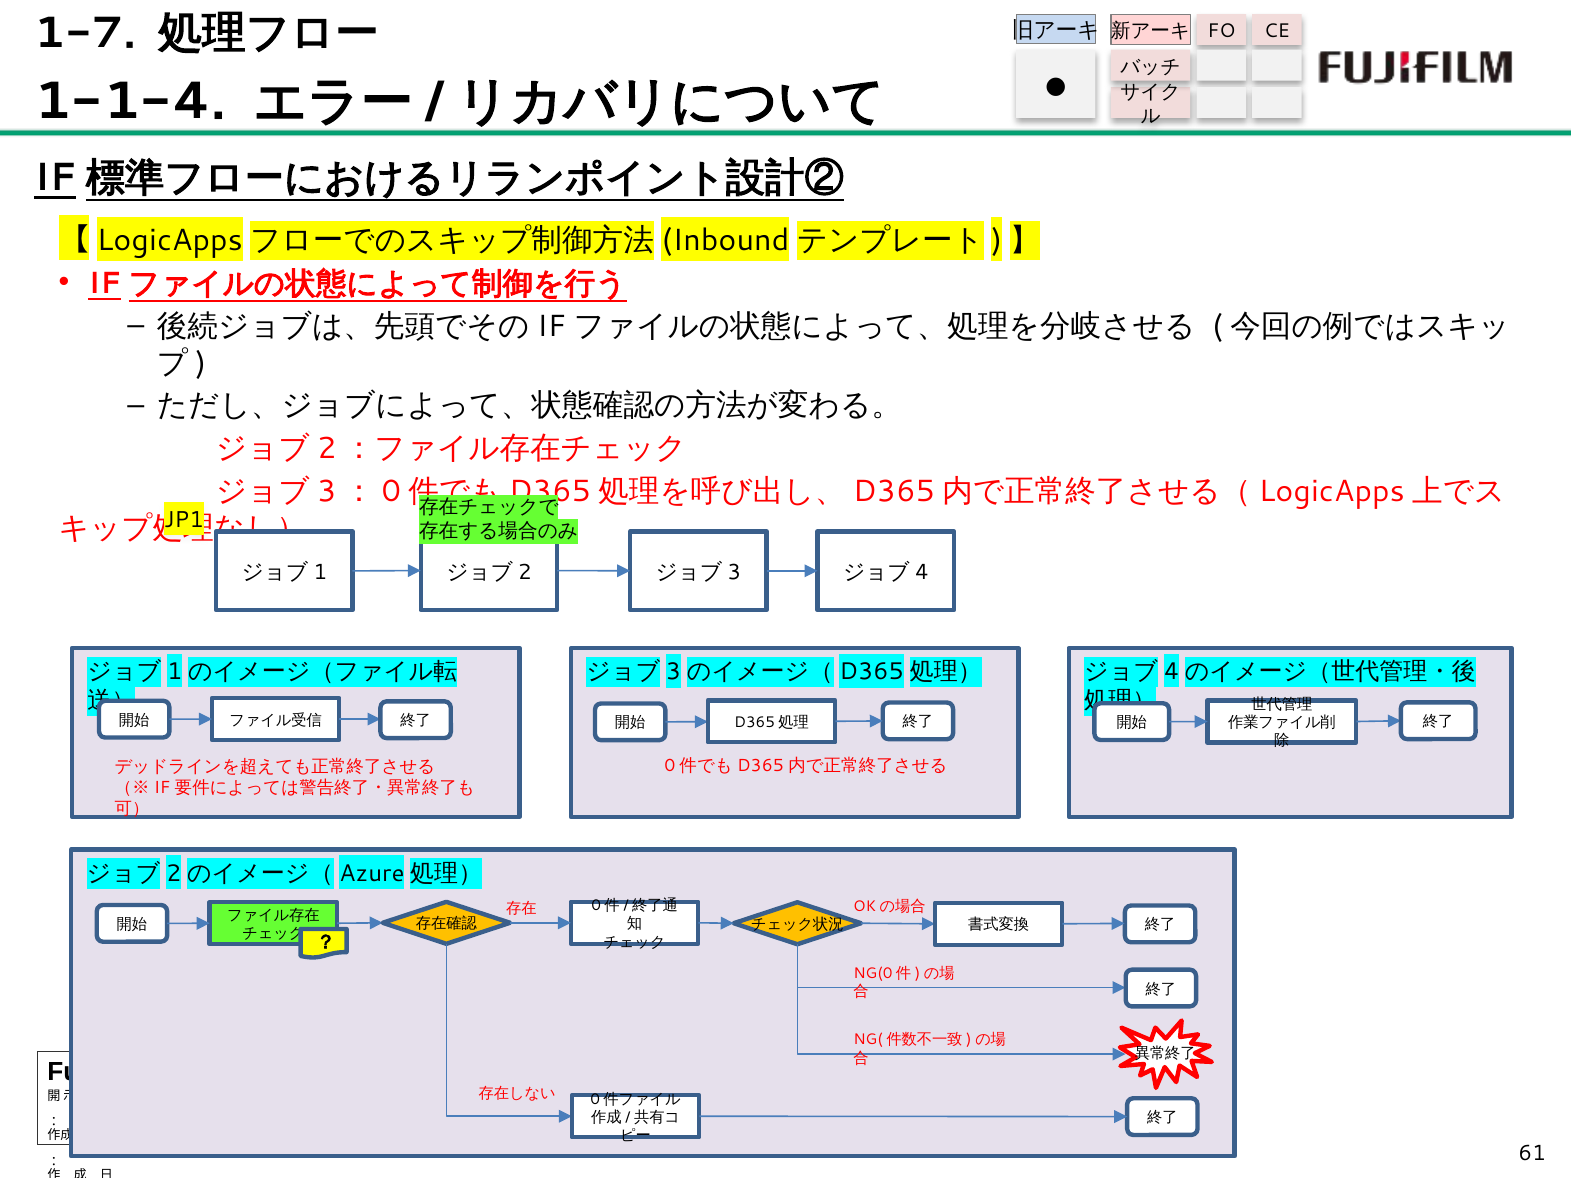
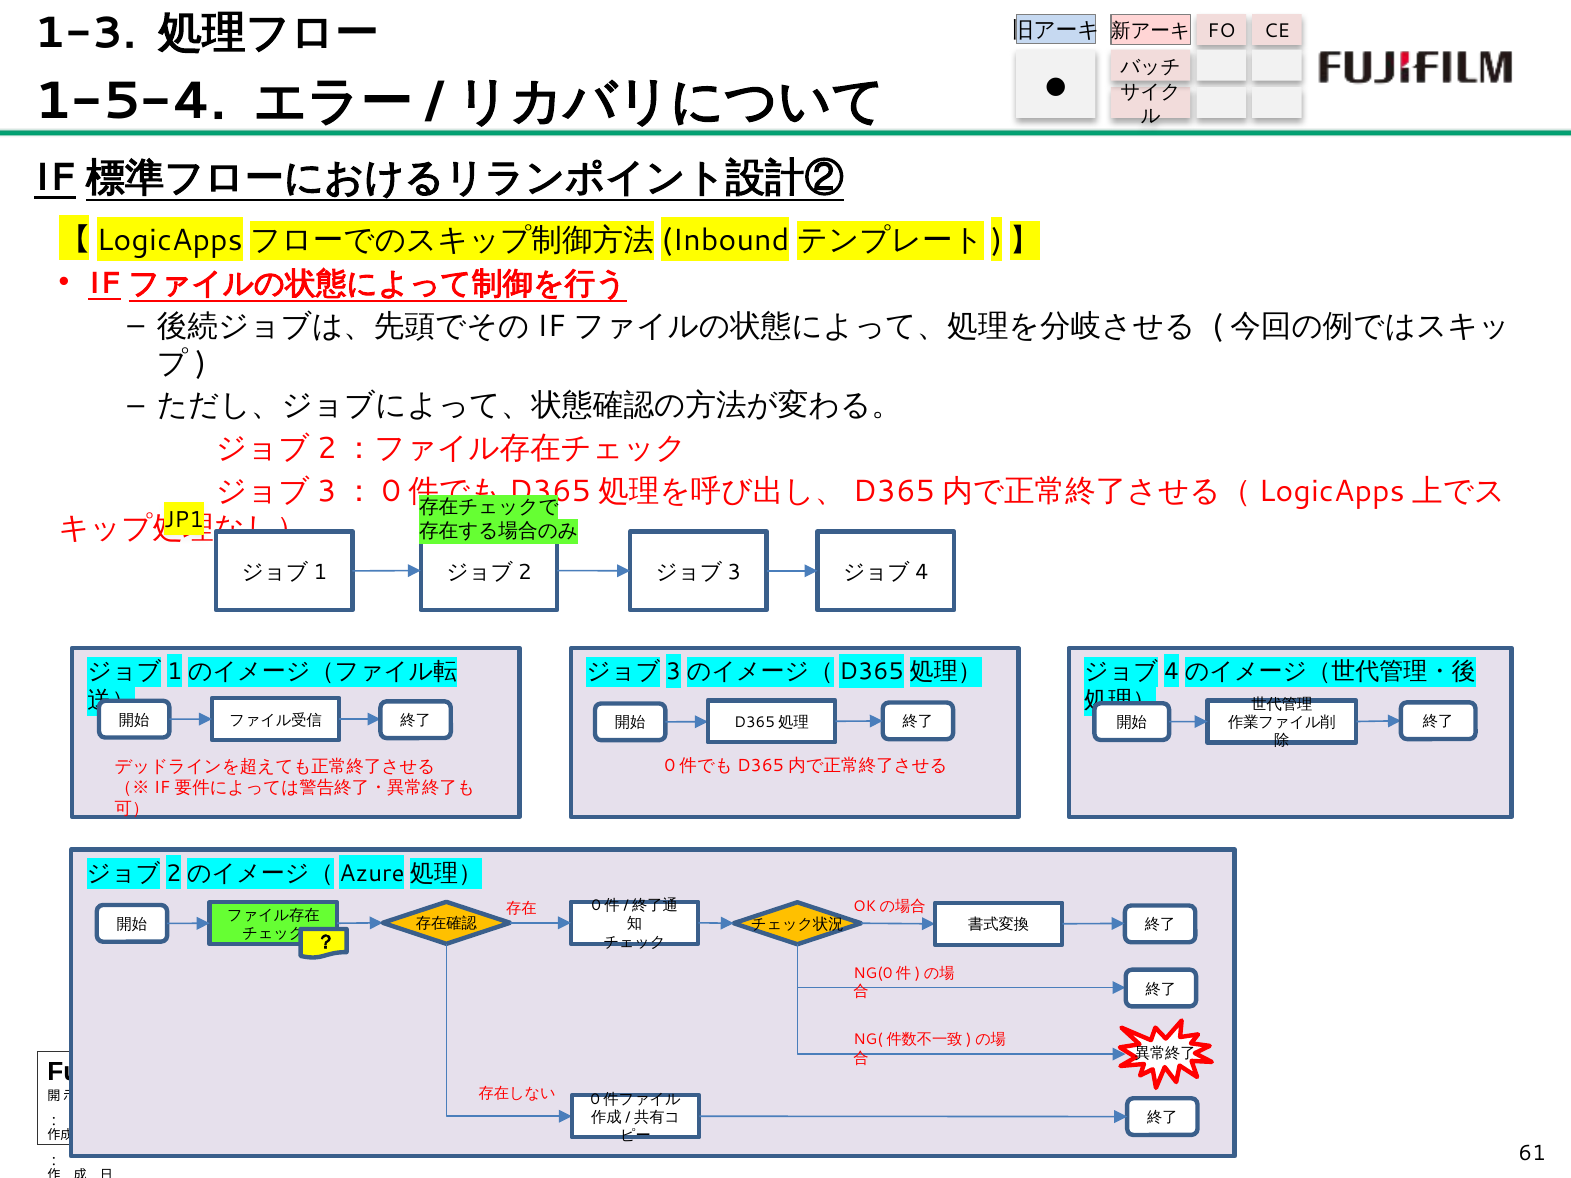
1-7: 1-7 -> 1-3 (85, 33)
1-1-4: 1-1-4 -> 1-5-4 (130, 101)
